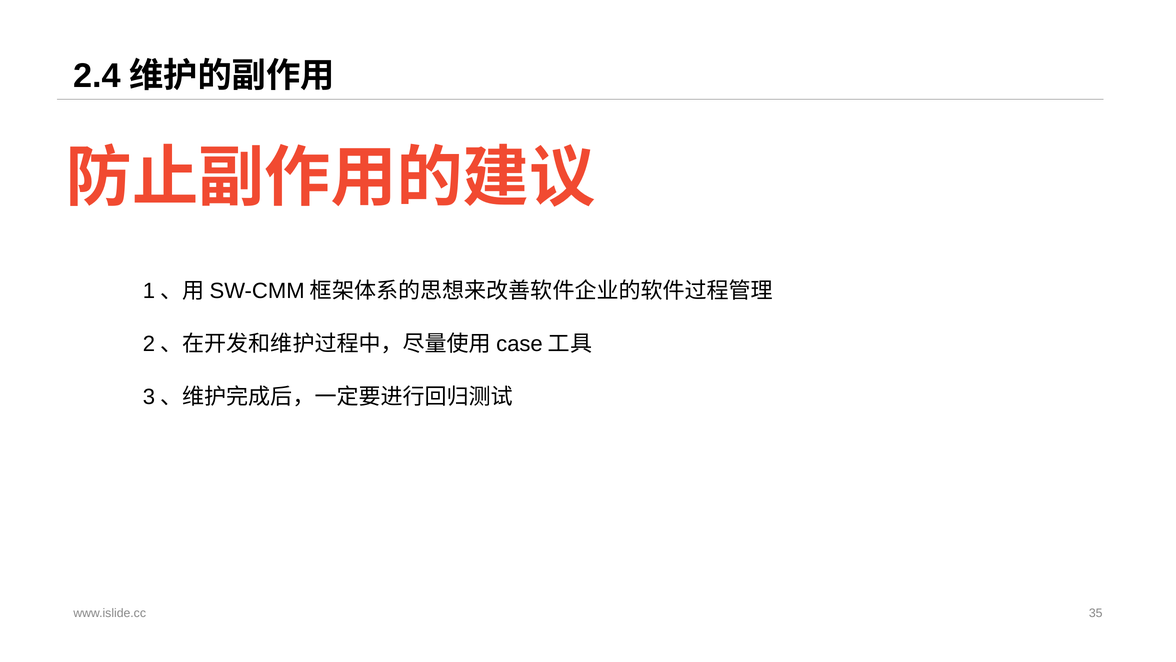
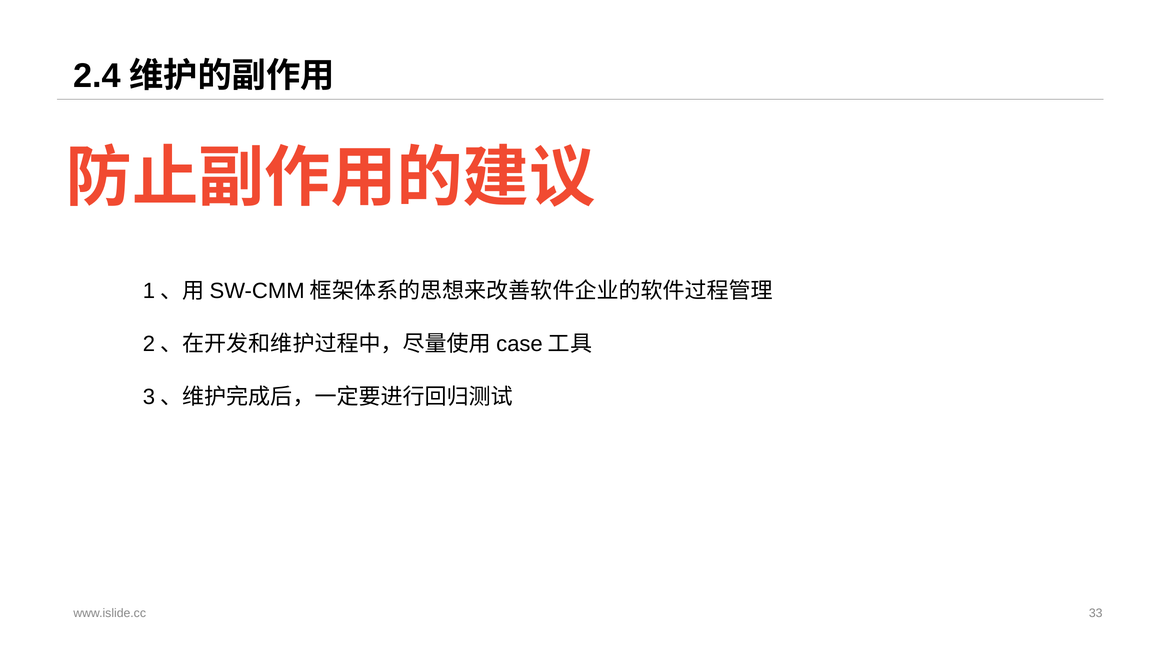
35: 35 -> 33 (1096, 613)
